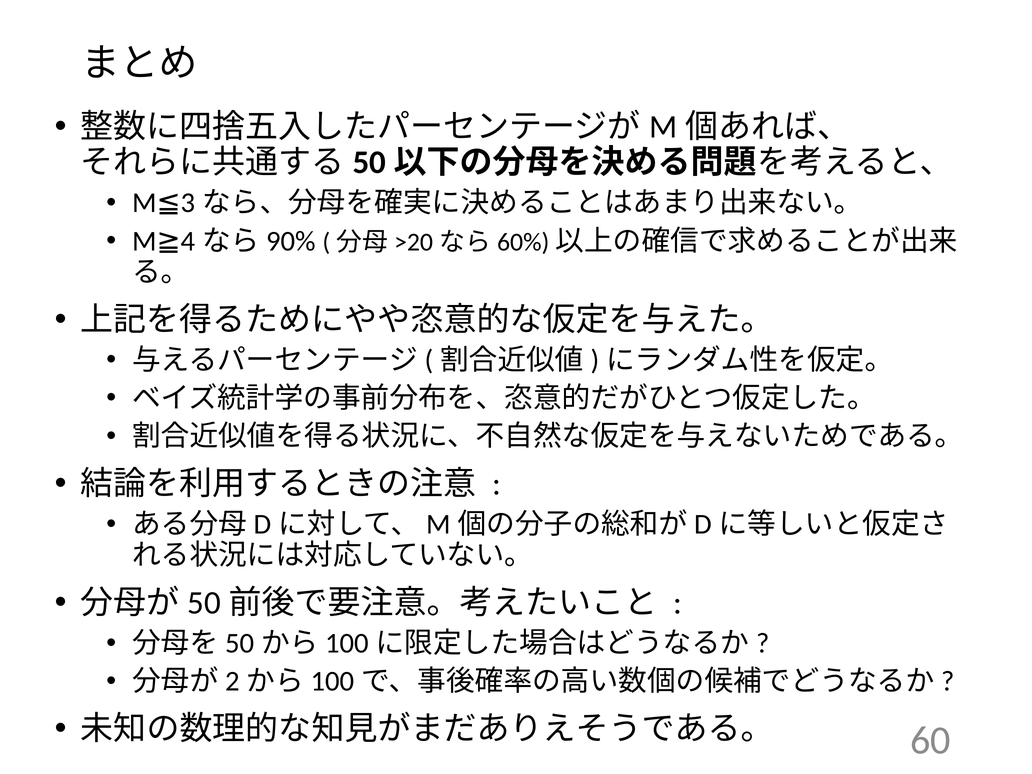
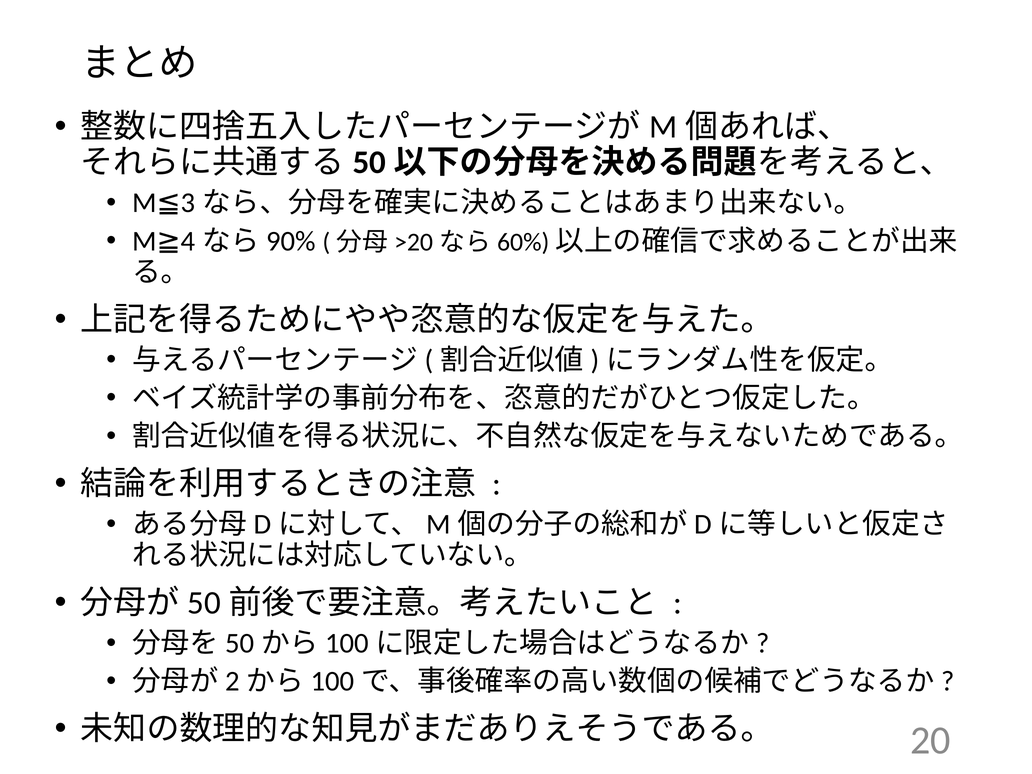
60: 60 -> 20 (930, 740)
